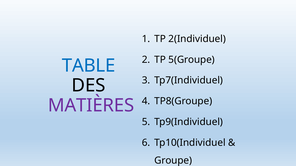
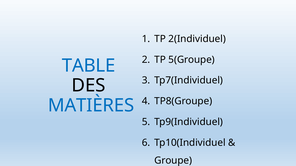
MATIÈRES colour: purple -> blue (91, 106)
